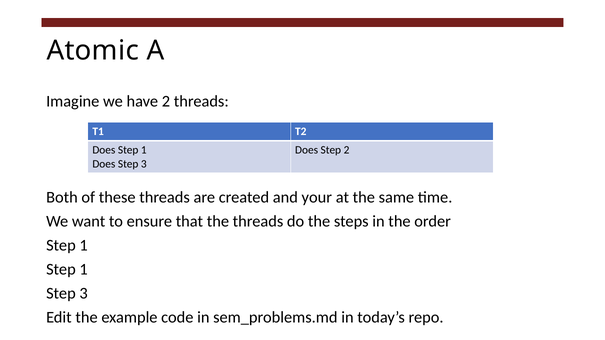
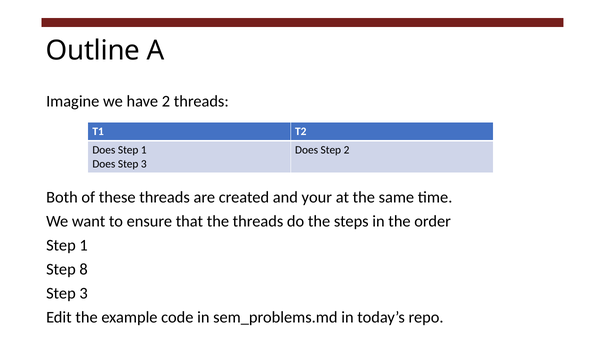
Atomic: Atomic -> Outline (93, 51)
1: 1 -> 8 (84, 270)
